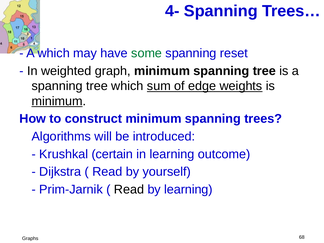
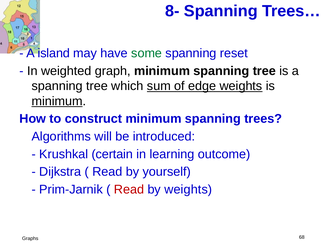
4-: 4- -> 8- (172, 11)
A which: which -> island (54, 53)
Read colour: black -> red (129, 189)
by learning: learning -> weights (188, 189)
